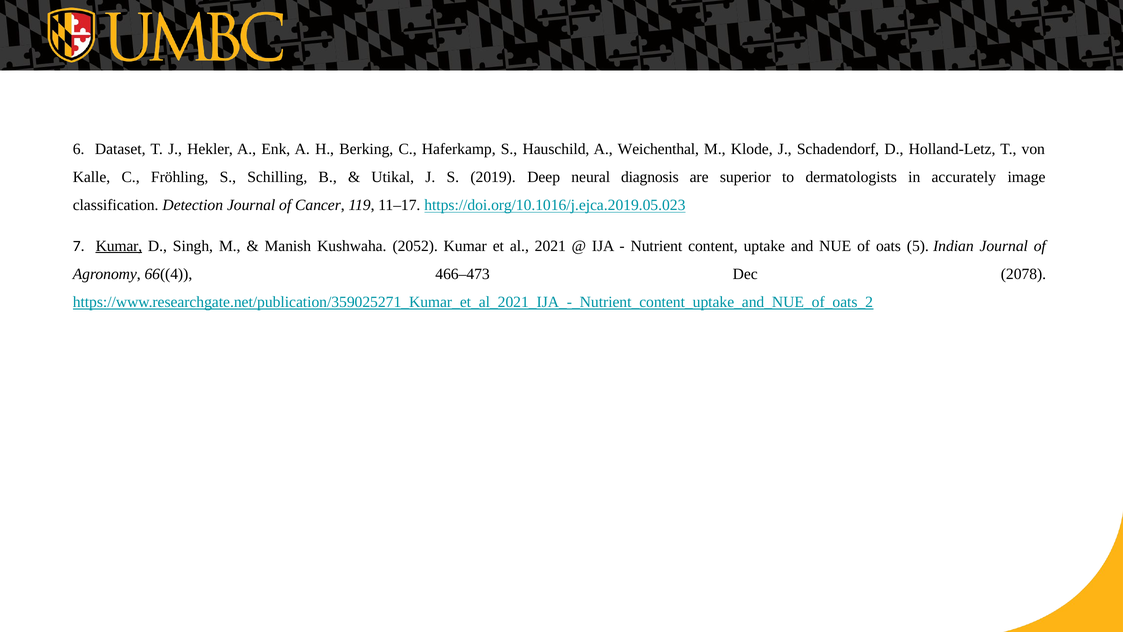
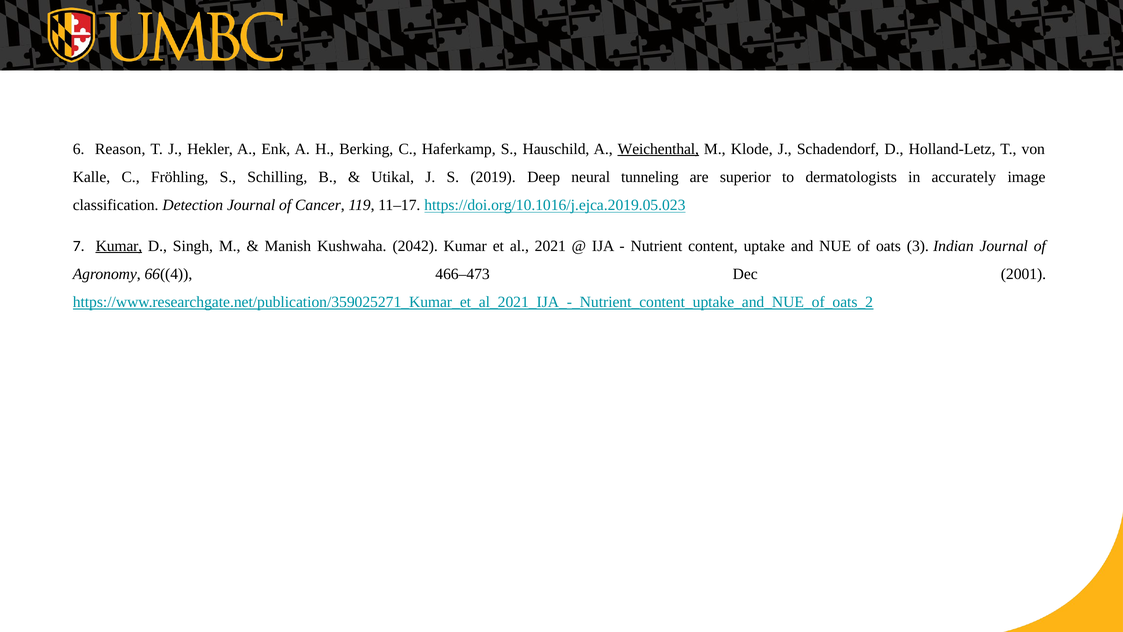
Dataset: Dataset -> Reason (120, 149)
Weichenthal underline: none -> present (658, 149)
diagnosis: diagnosis -> tunneling (650, 177)
2052: 2052 -> 2042 (415, 246)
5: 5 -> 3 (918, 246)
2078: 2078 -> 2001 (1023, 274)
